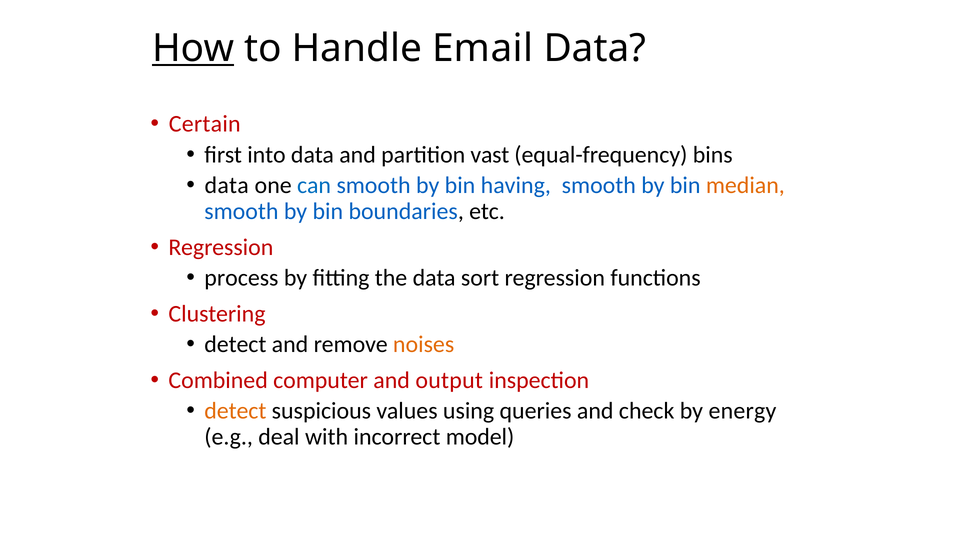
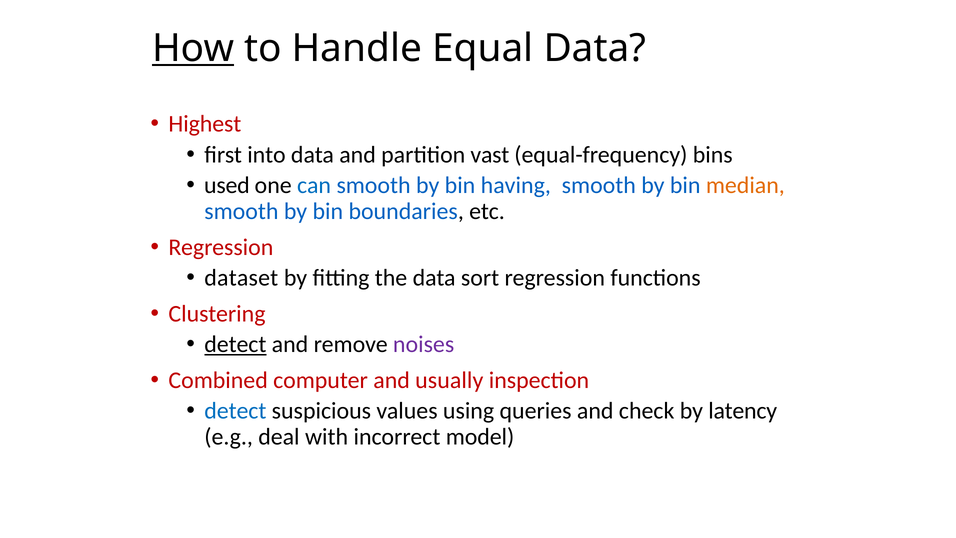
Email: Email -> Equal (483, 48)
Certain: Certain -> Highest (205, 124)
data: data -> used (227, 185)
process: process -> dataset (241, 278)
detect underline: none -> present (235, 344)
noises colour: orange -> purple (424, 344)
output: output -> usually (449, 380)
detect colour: orange -> blue (235, 411)
energy: energy -> latency (743, 411)
